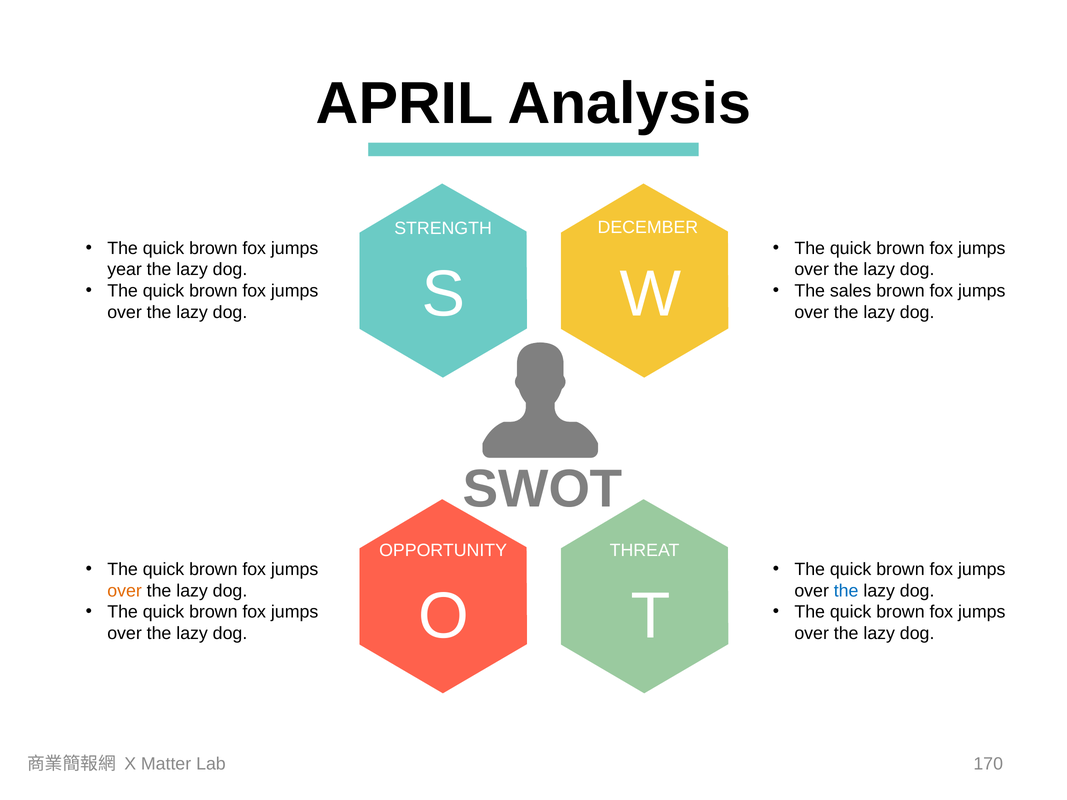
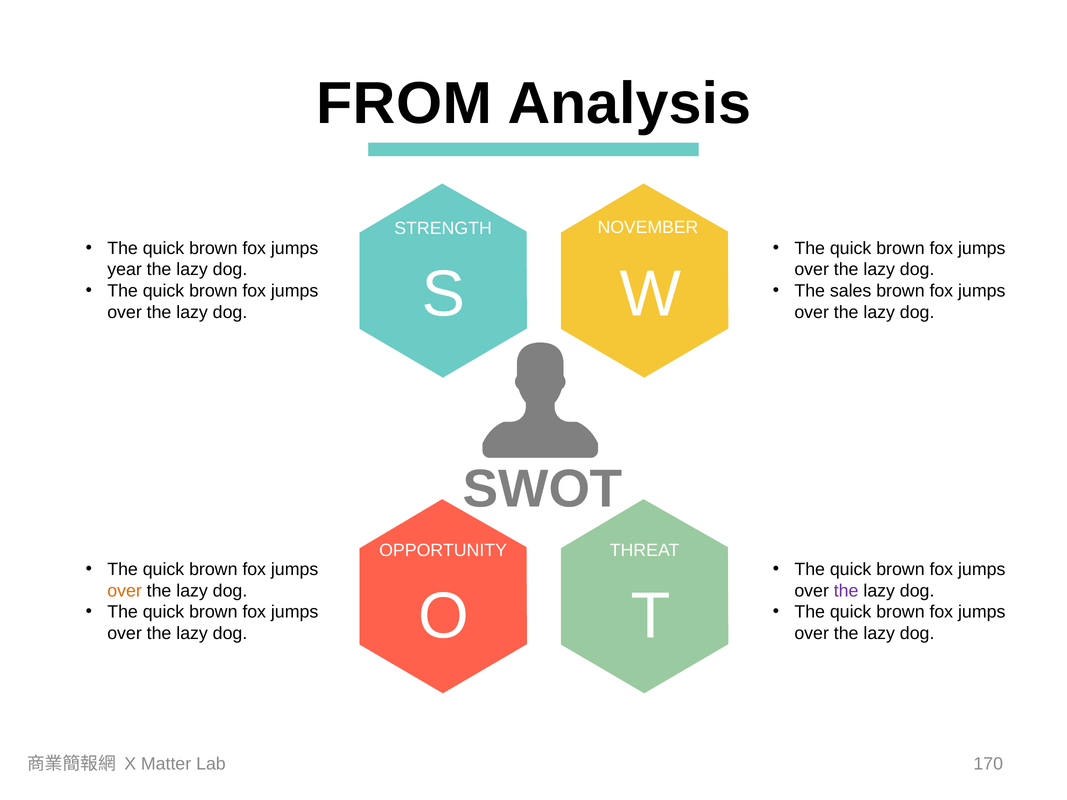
APRIL: APRIL -> FROM (404, 104)
DECEMBER: DECEMBER -> NOVEMBER (648, 227)
the colour: blue -> purple (846, 591)
